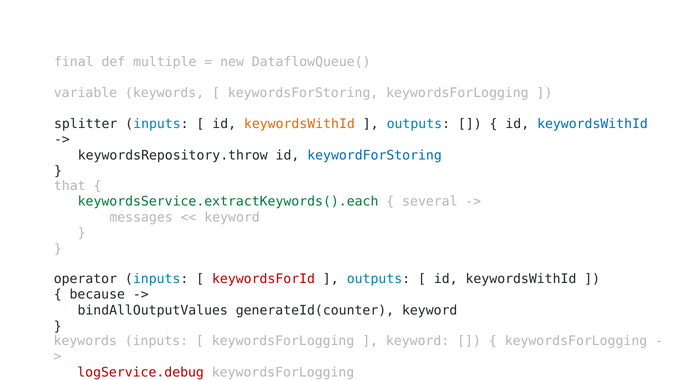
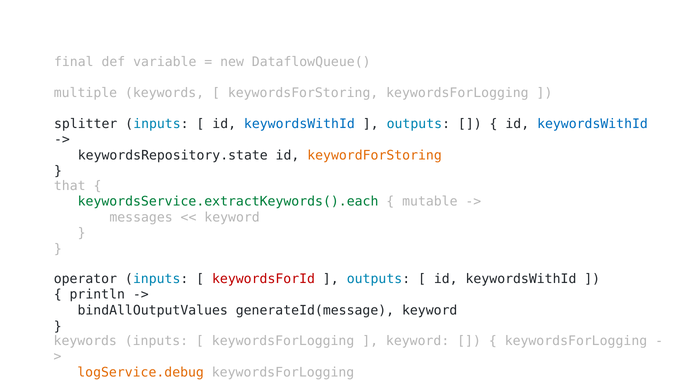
multiple: multiple -> variable (165, 62)
variable: variable -> multiple (85, 93)
keywordsWithId colour: orange -> blue (299, 124)
keywordsRepository.throw: keywordsRepository.throw -> keywordsRepository.state (173, 155)
keywordForStoring colour: blue -> orange (375, 155)
several: several -> mutable (430, 201)
because: because -> println (97, 294)
generateId(counter: generateId(counter -> generateId(message (315, 310)
logService.debug colour: red -> orange (141, 372)
